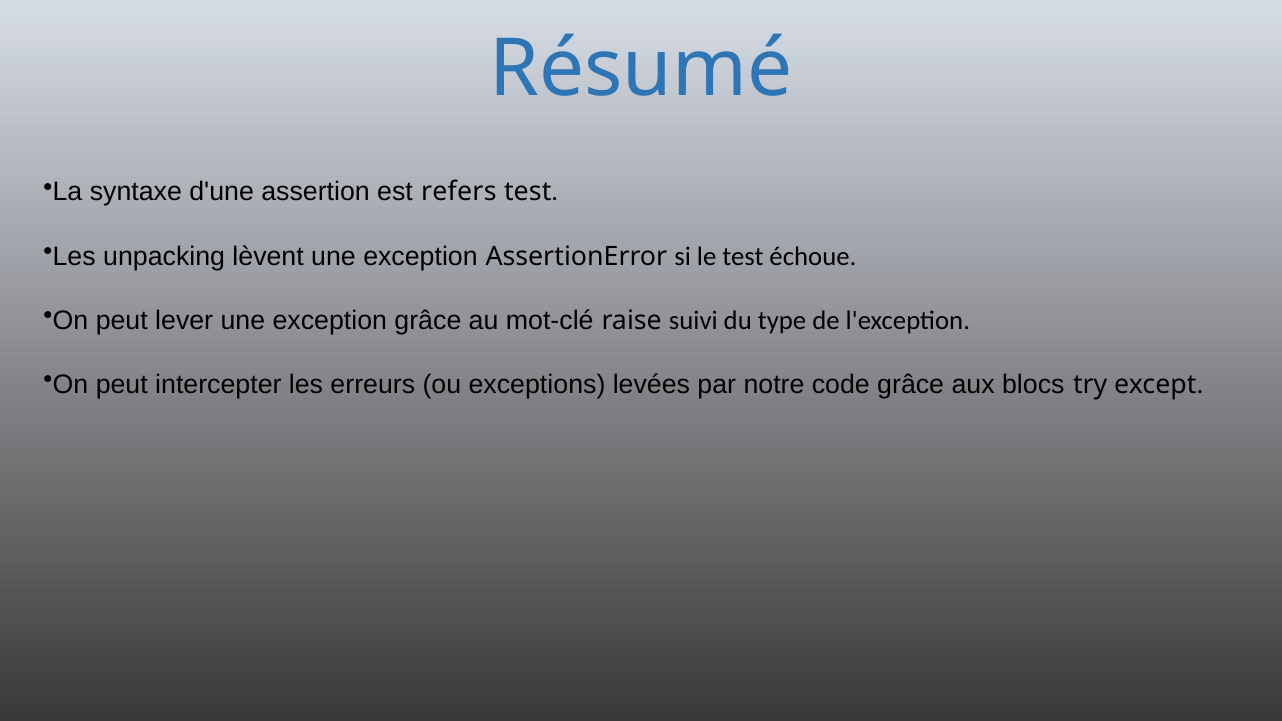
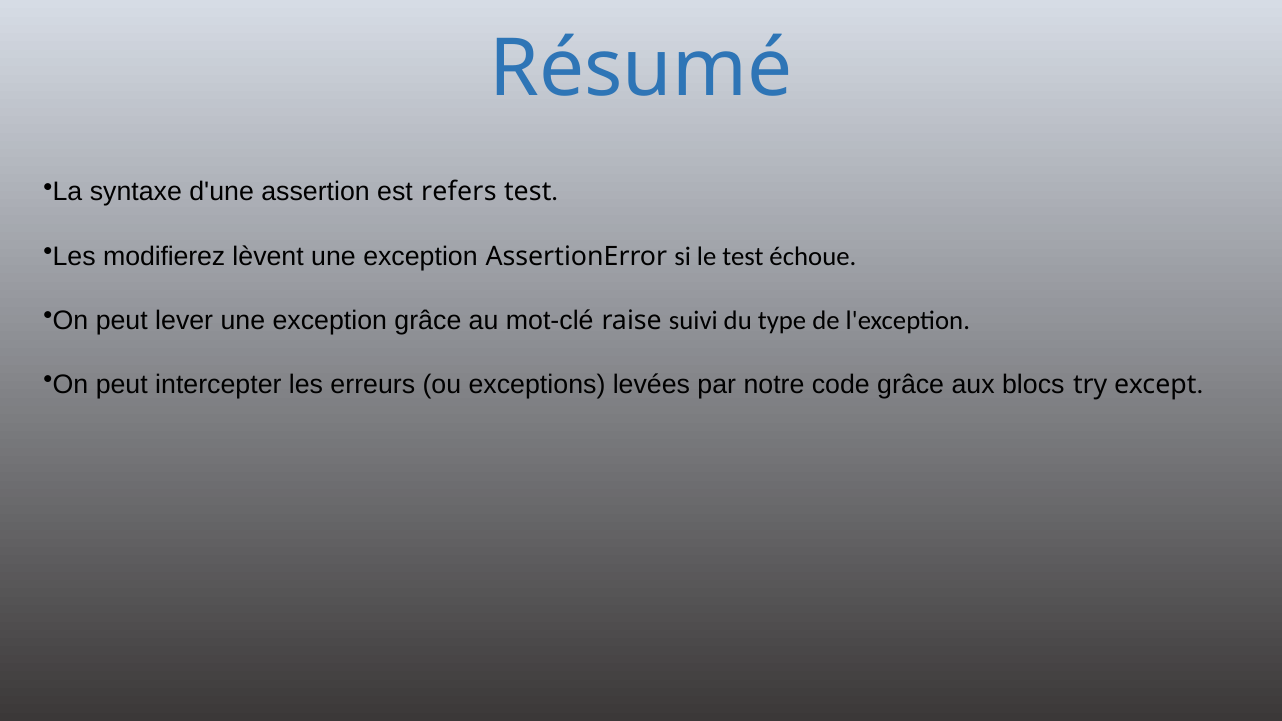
unpacking: unpacking -> modifierez (164, 256)
